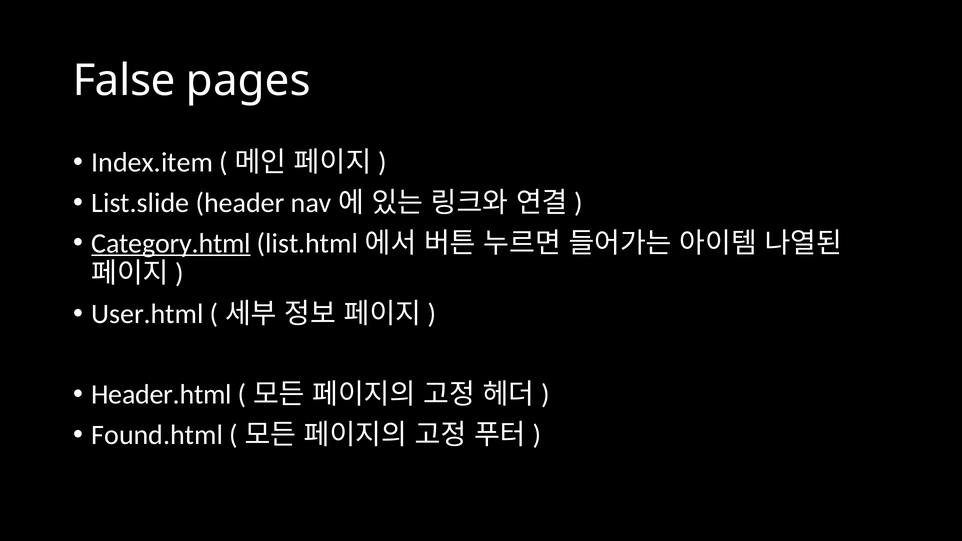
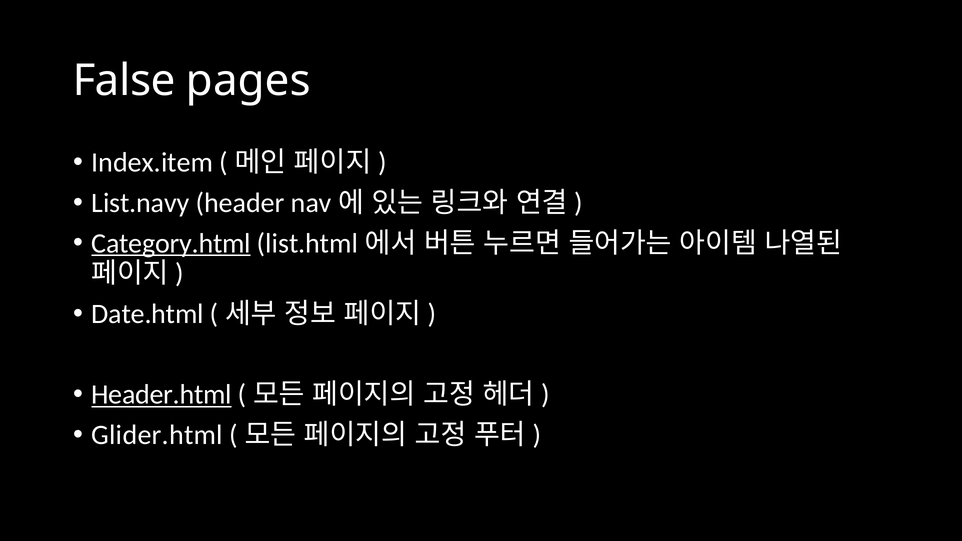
List.slide: List.slide -> List.navy (140, 203)
User.html: User.html -> Date.html (148, 314)
Header.html underline: none -> present (162, 395)
Found.html: Found.html -> Glider.html (157, 435)
